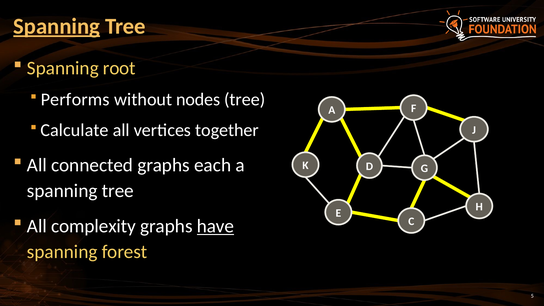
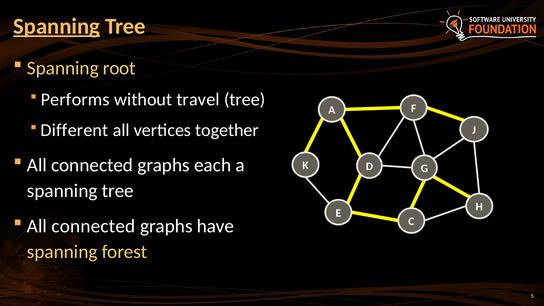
nodes: nodes -> travel (198, 100)
Calculate: Calculate -> Different (74, 130)
complexity: complexity -> connected (93, 226)
have underline: present -> none (216, 226)
